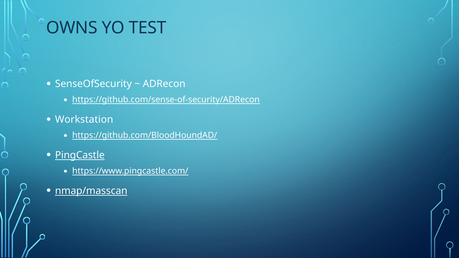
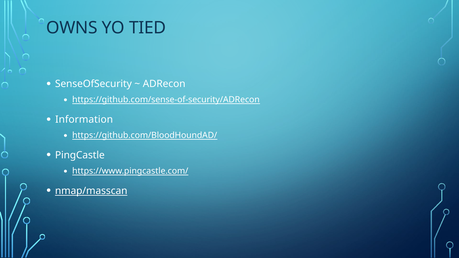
TEST: TEST -> TIED (148, 28)
Workstation: Workstation -> Information (84, 120)
PingCastle underline: present -> none (80, 155)
